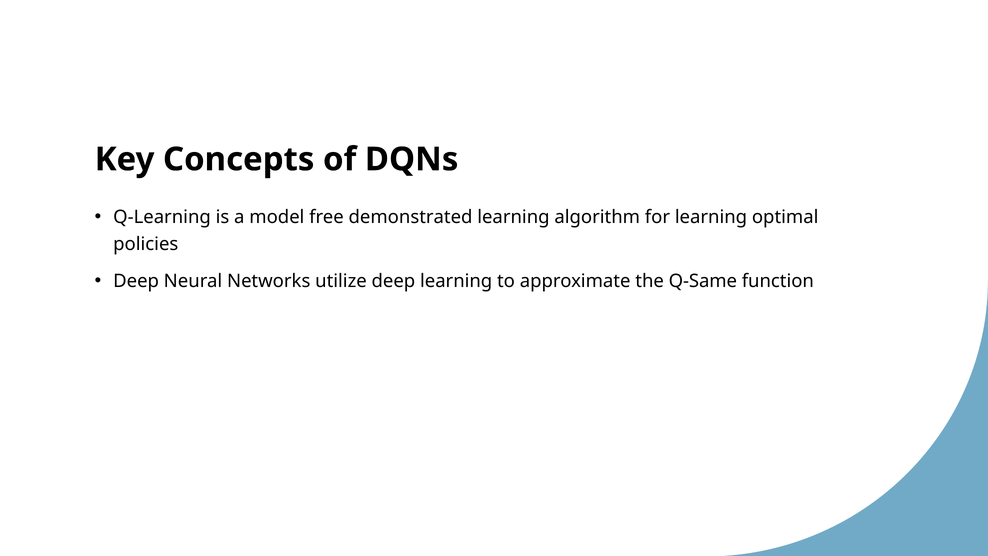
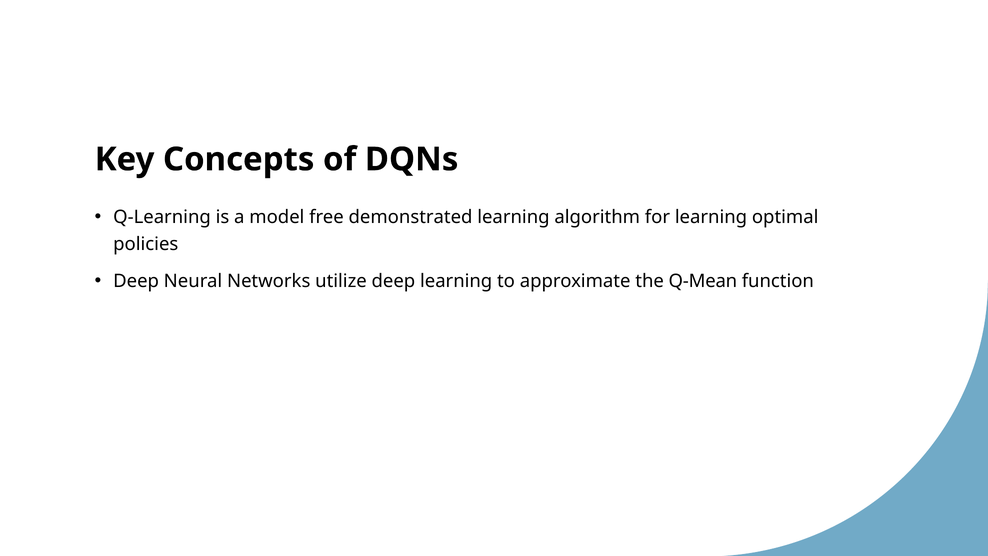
Q-Same: Q-Same -> Q-Mean (703, 281)
